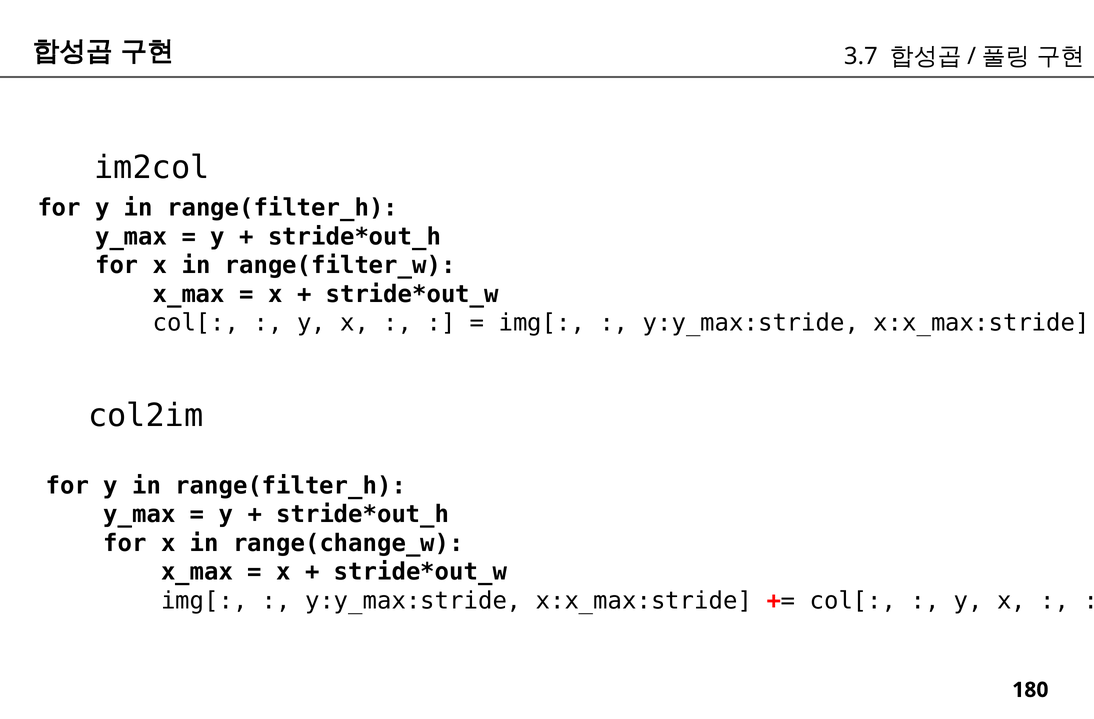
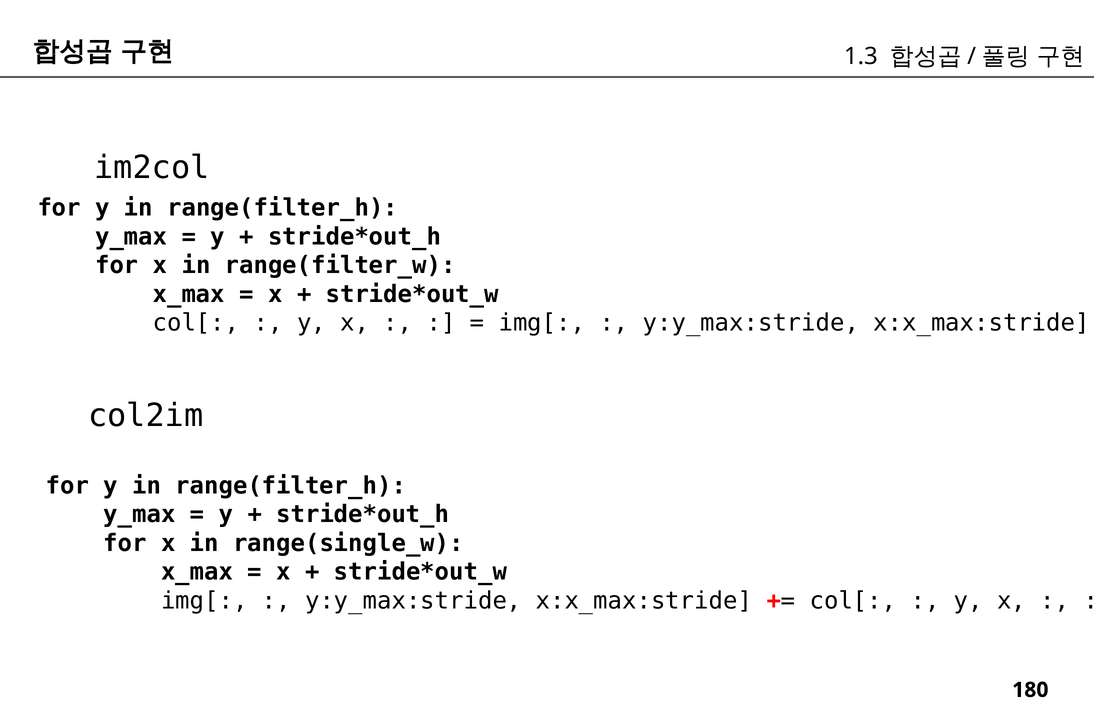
3.7: 3.7 -> 1.3 (861, 56)
range(change_w: range(change_w -> range(single_w (348, 543)
